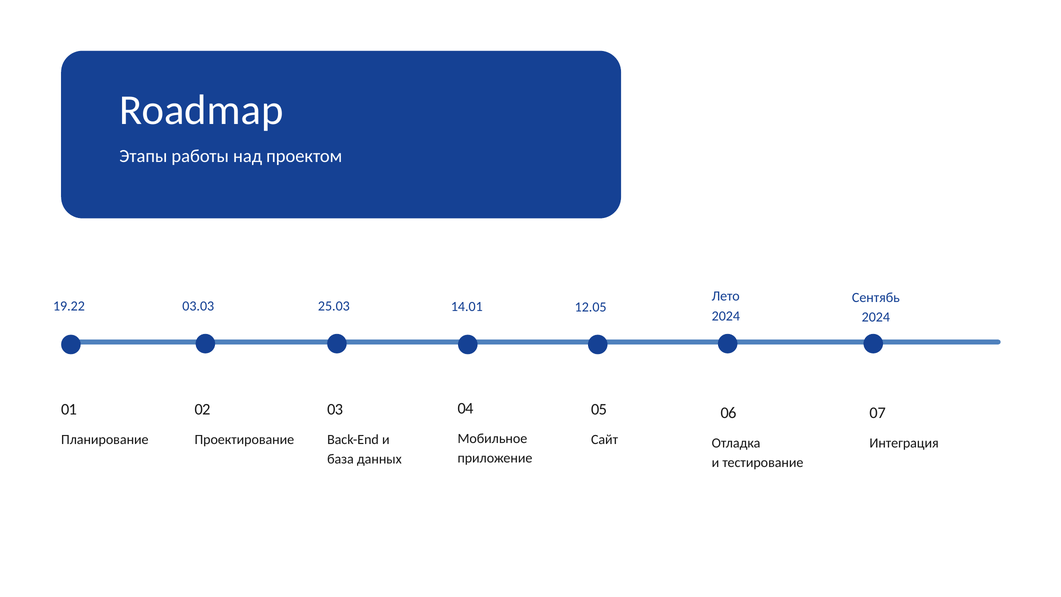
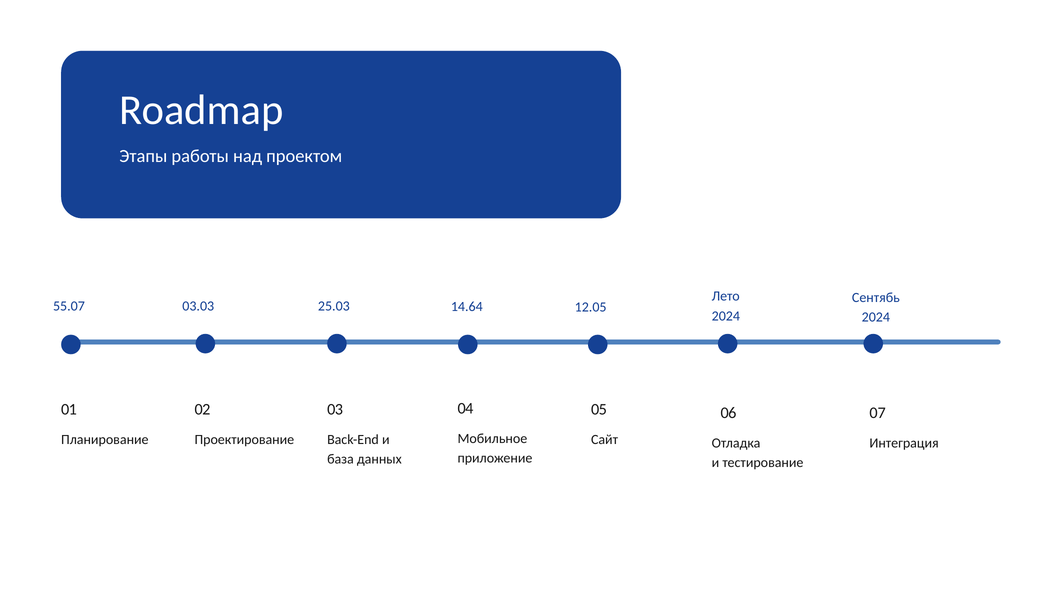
19.22: 19.22 -> 55.07 (69, 306)
14.01: 14.01 -> 14.64 (467, 306)
